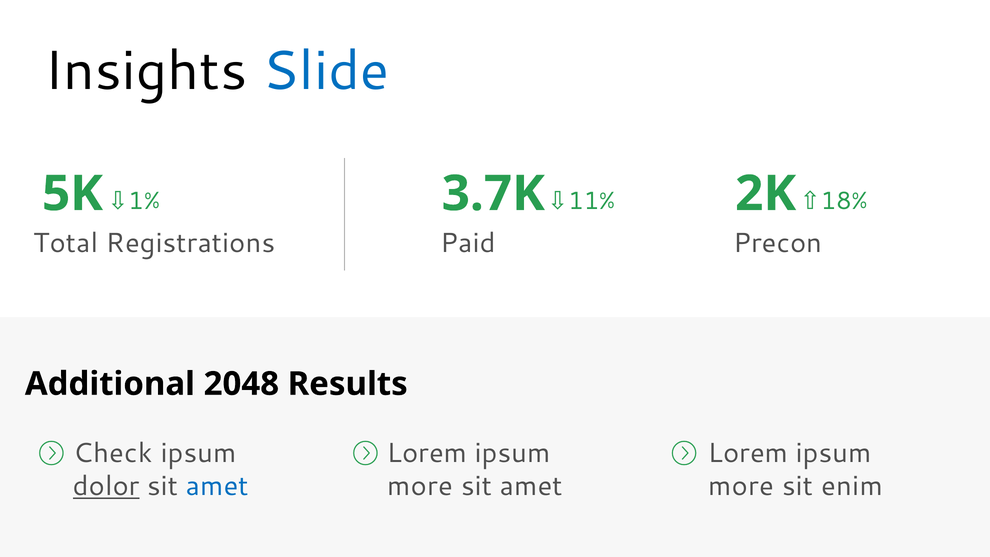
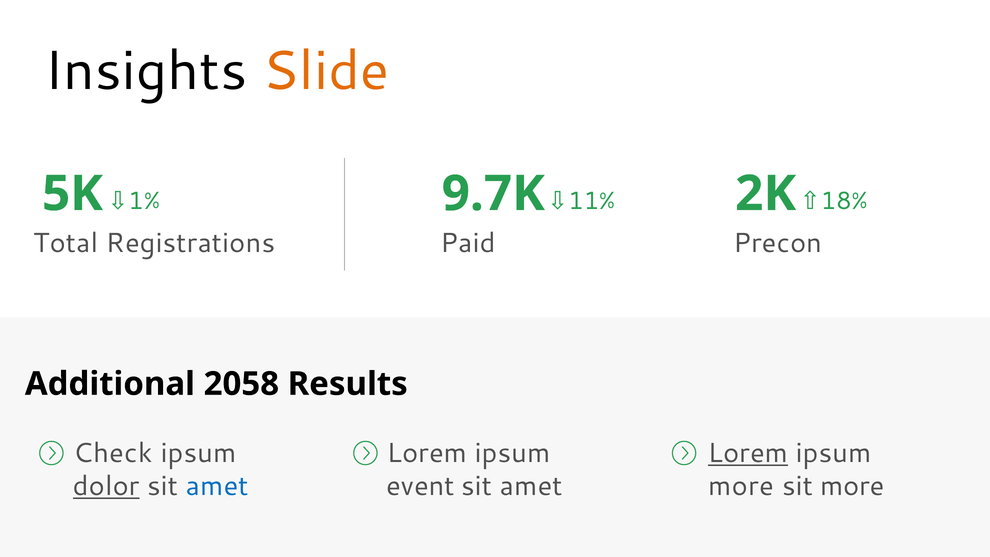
Slide colour: blue -> orange (326, 71)
3.7K: 3.7K -> 9.7K (493, 194)
2048: 2048 -> 2058 (241, 384)
Lorem underline: none -> present (748, 453)
more: more -> event (420, 486)
sit enim: enim -> more (852, 486)
